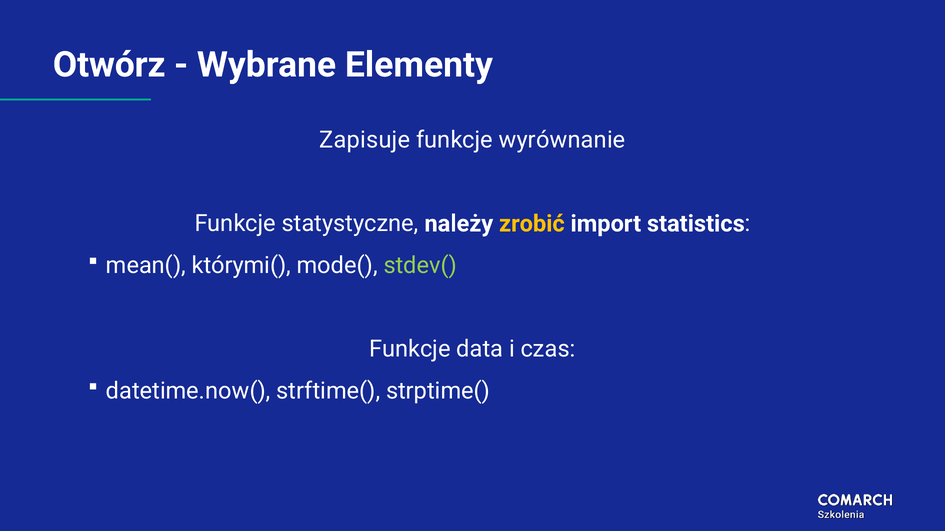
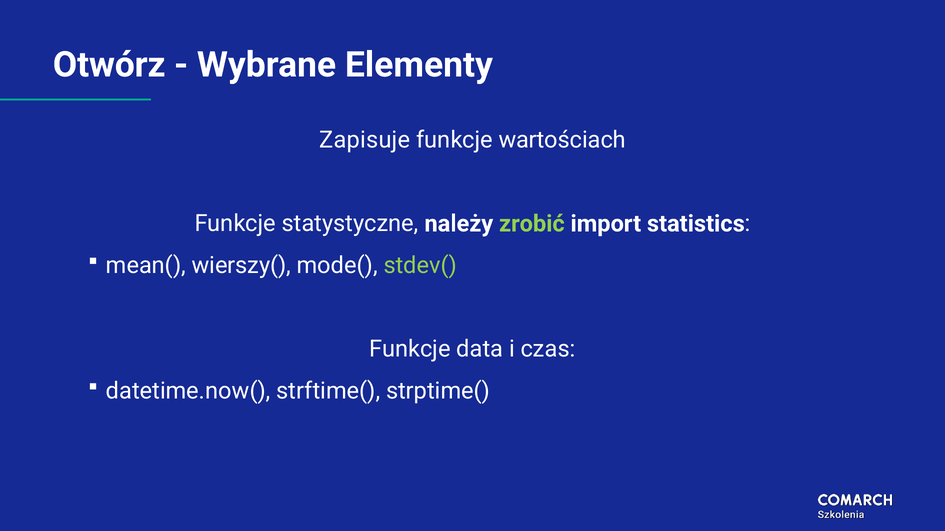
wyrównanie: wyrównanie -> wartościach (562, 140)
zrobić colour: yellow -> light green (532, 224)
którymi(: którymi( -> wierszy( (241, 266)
